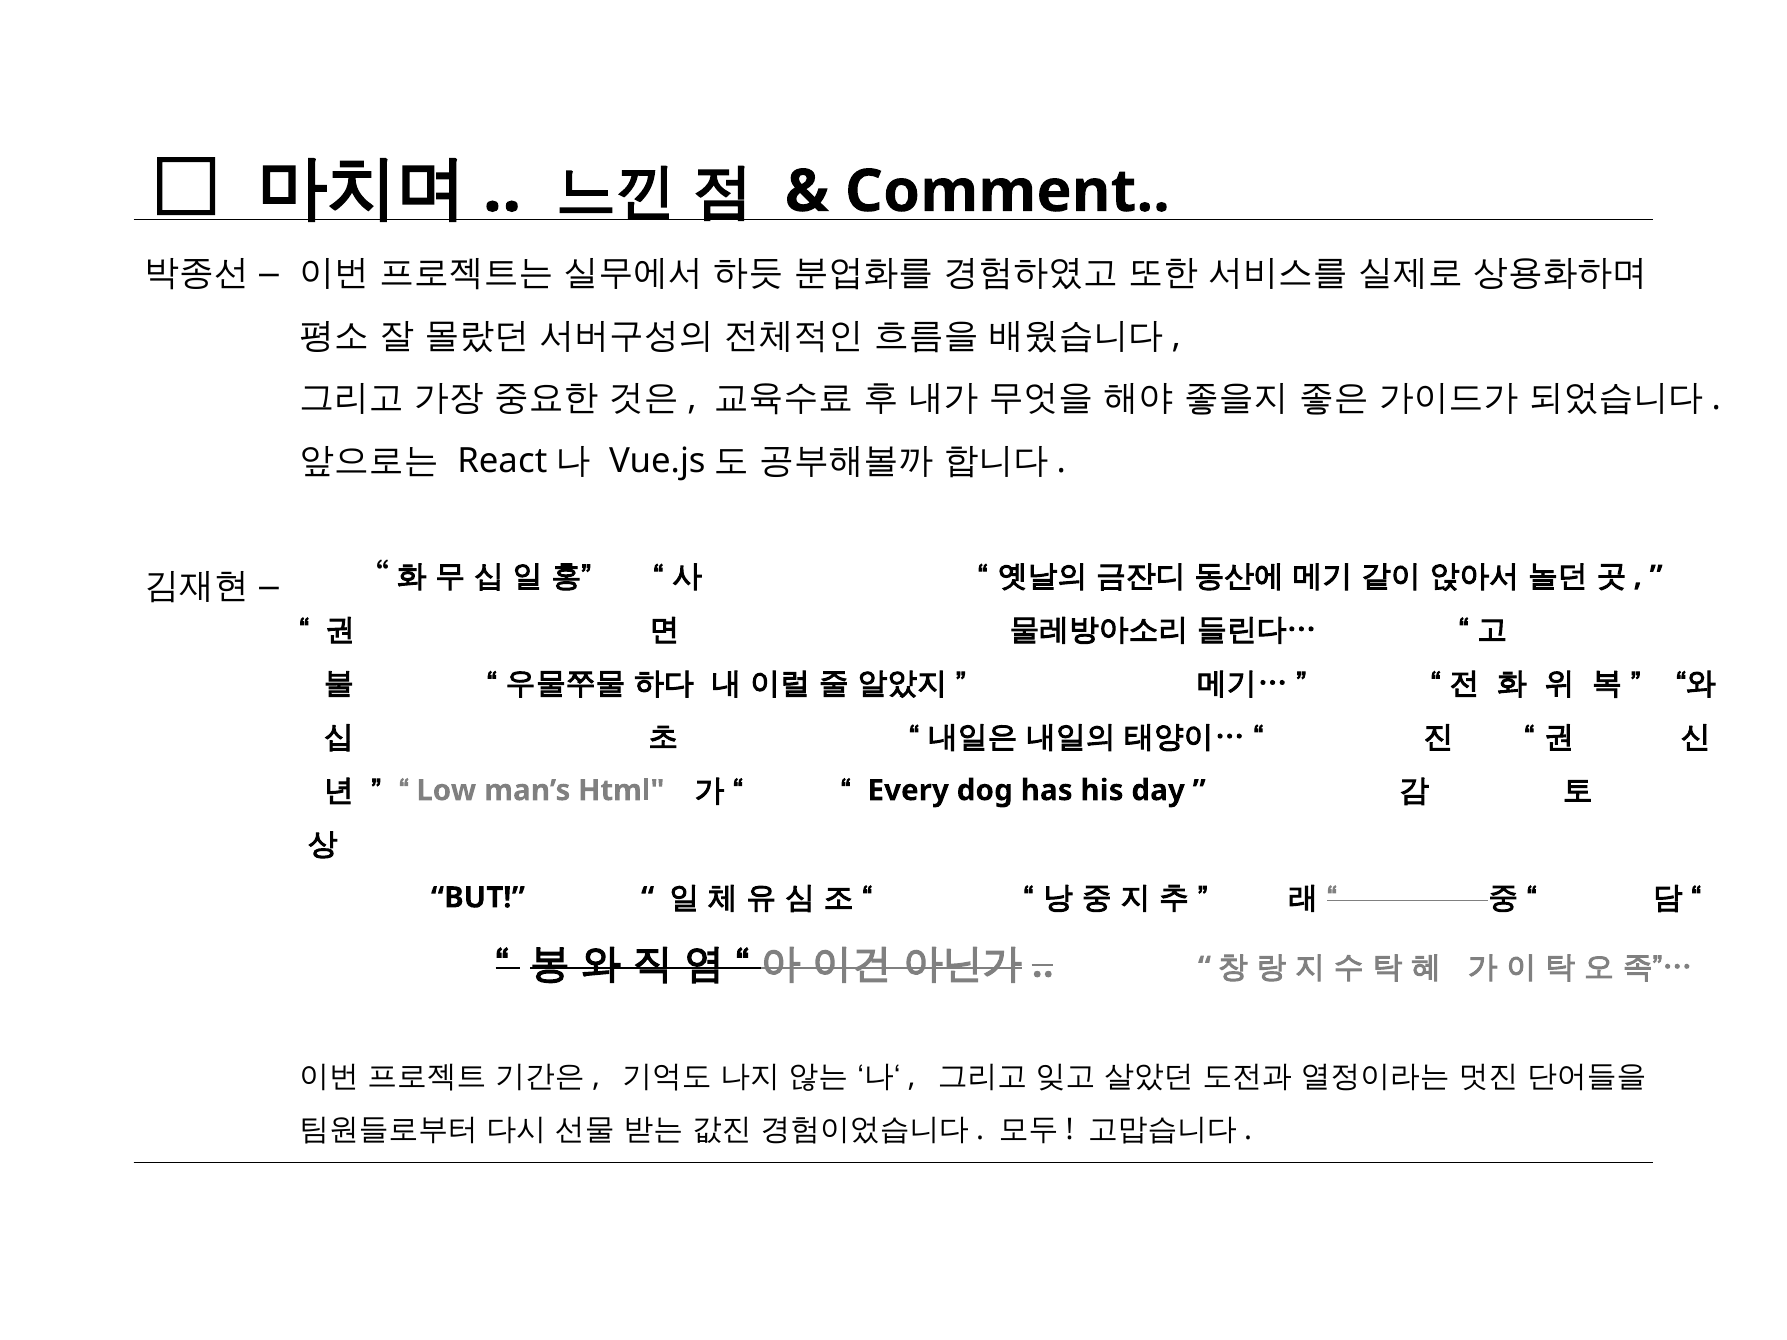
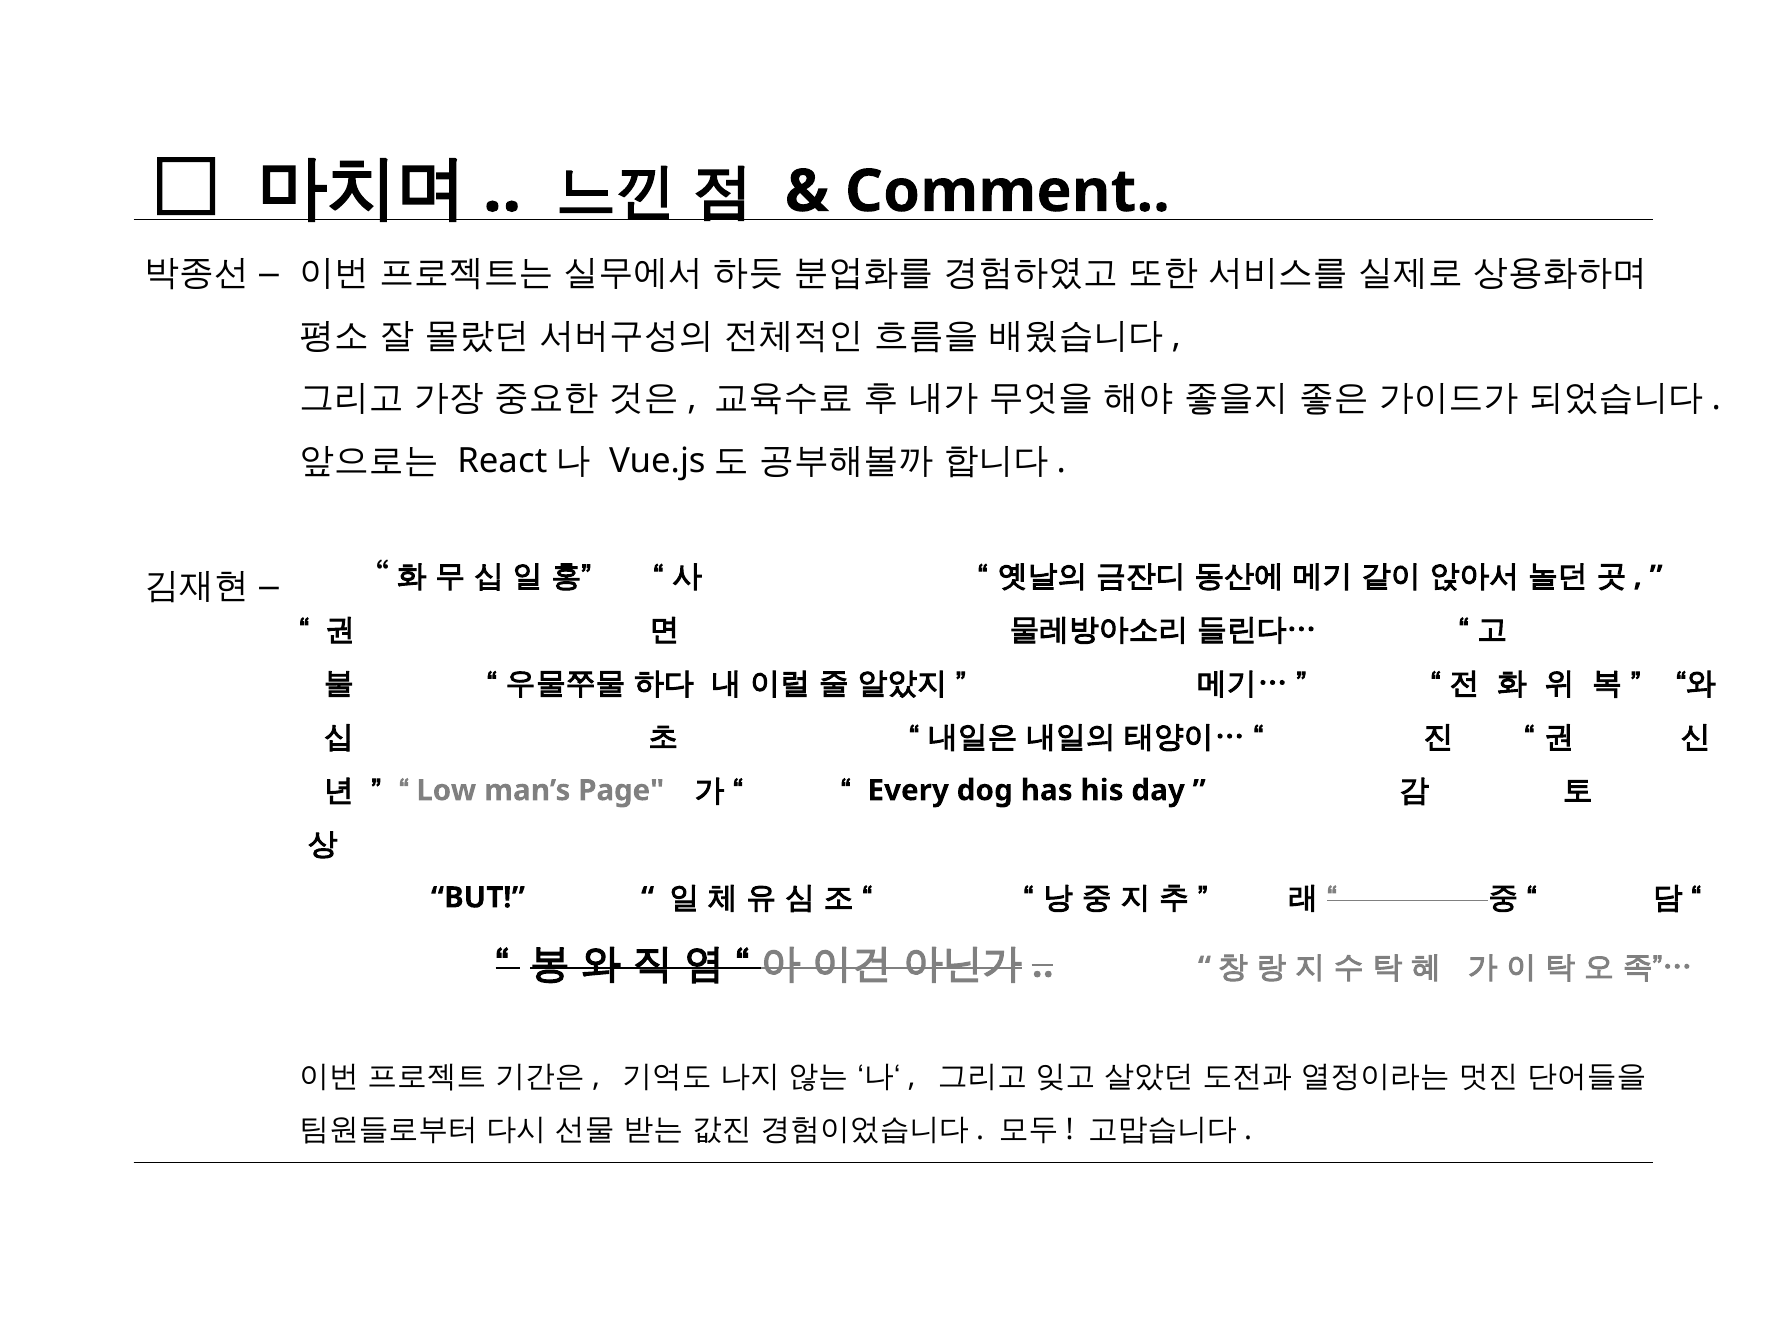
Html: Html -> Page (621, 791)
